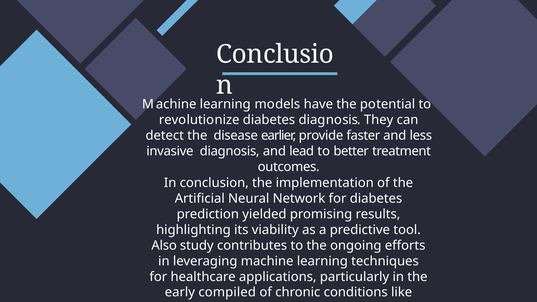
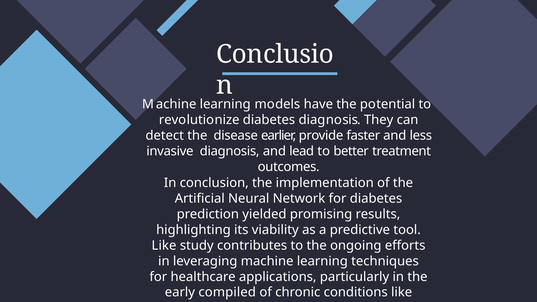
Also: Also -> Like (164, 245)
